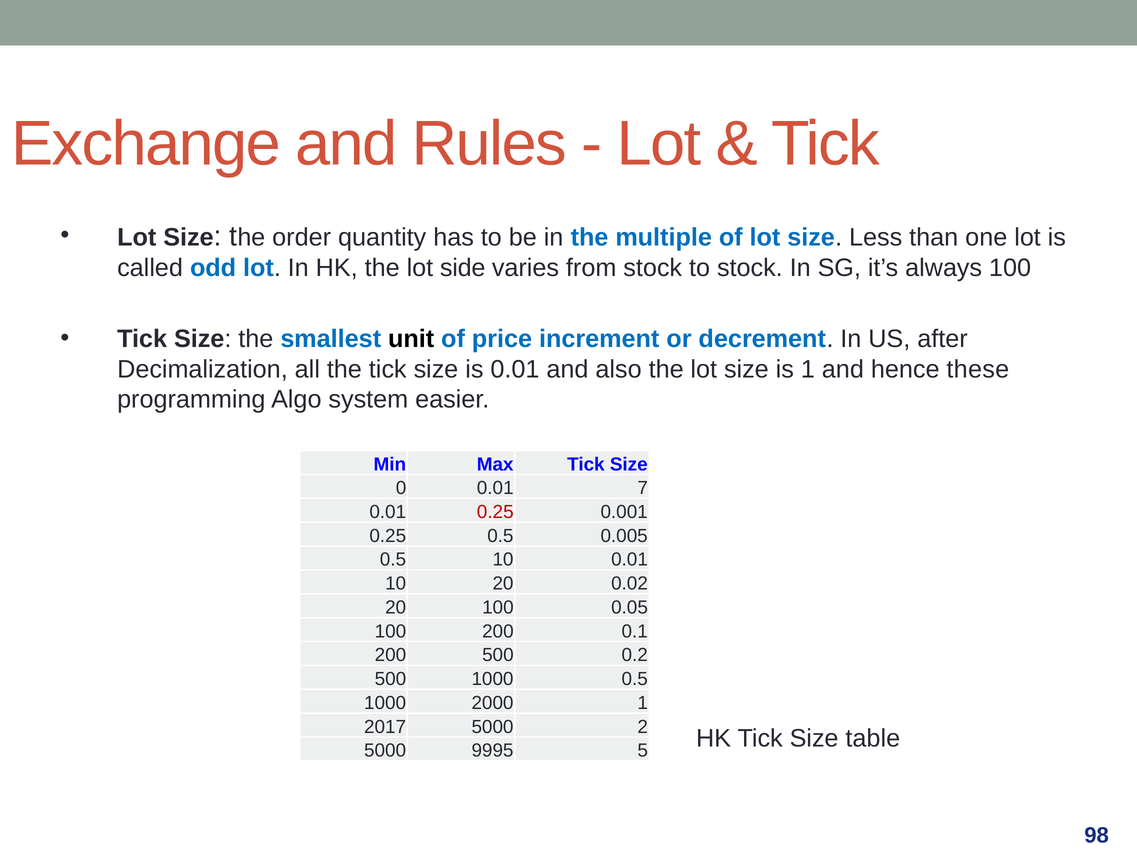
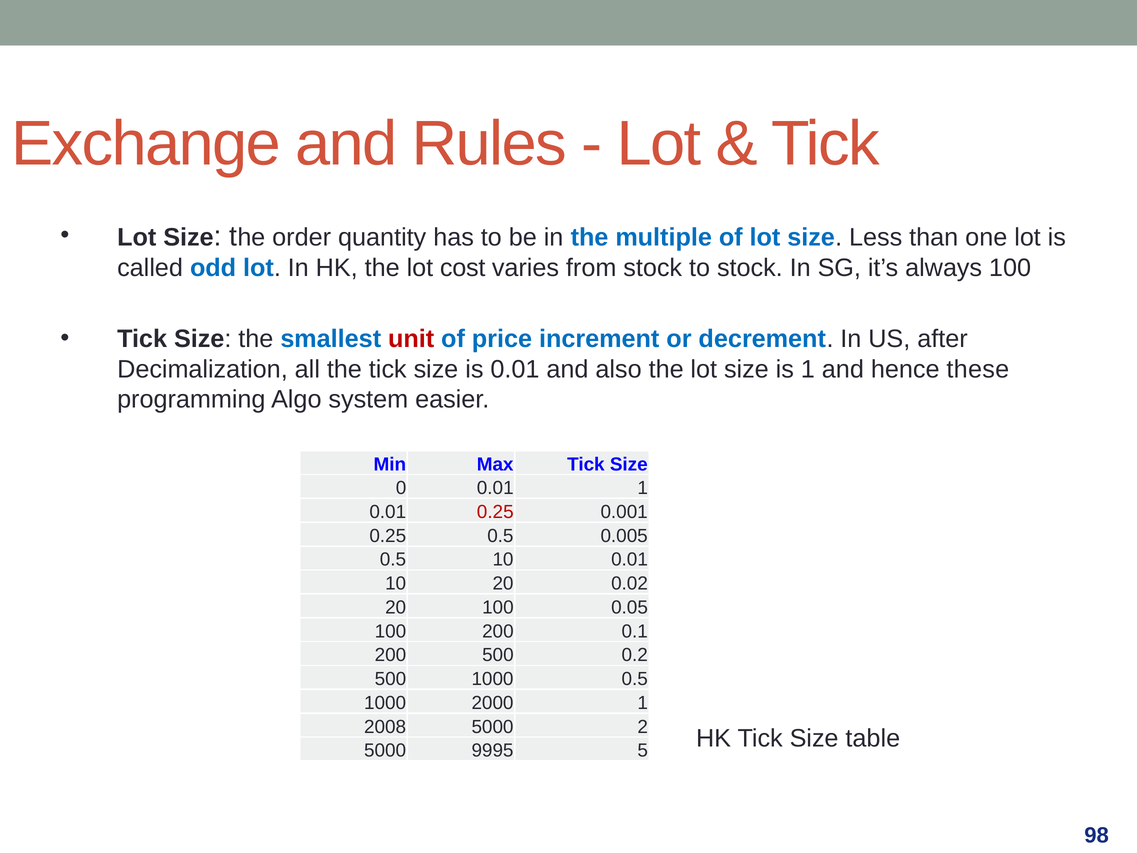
side: side -> cost (463, 268)
unit colour: black -> red (411, 339)
0.01 7: 7 -> 1 (643, 488)
2017: 2017 -> 2008 (385, 727)
